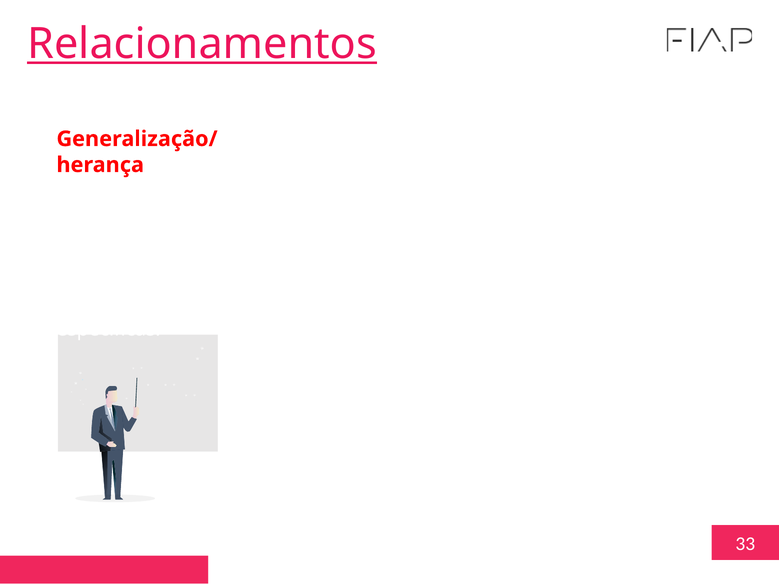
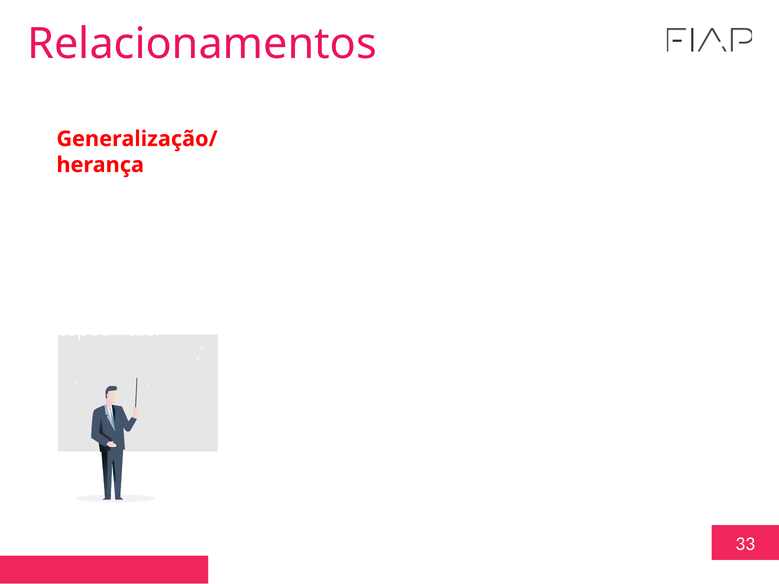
Relacionamentos underline: present -> none (202, 44)
